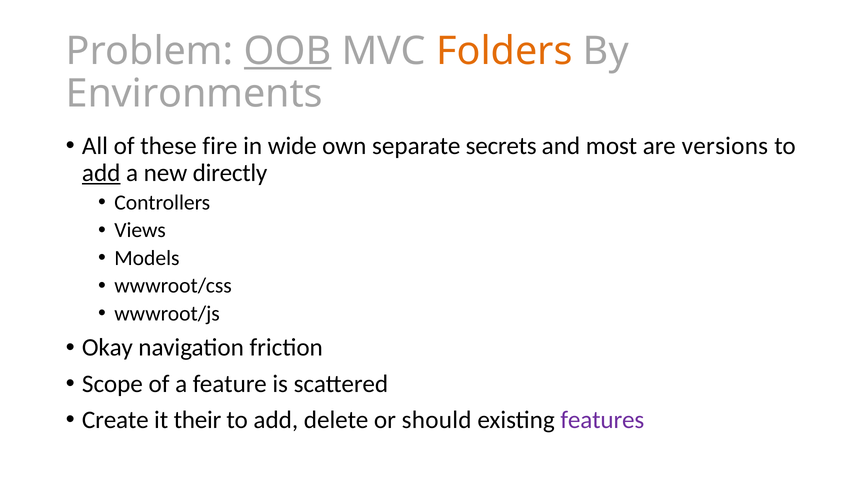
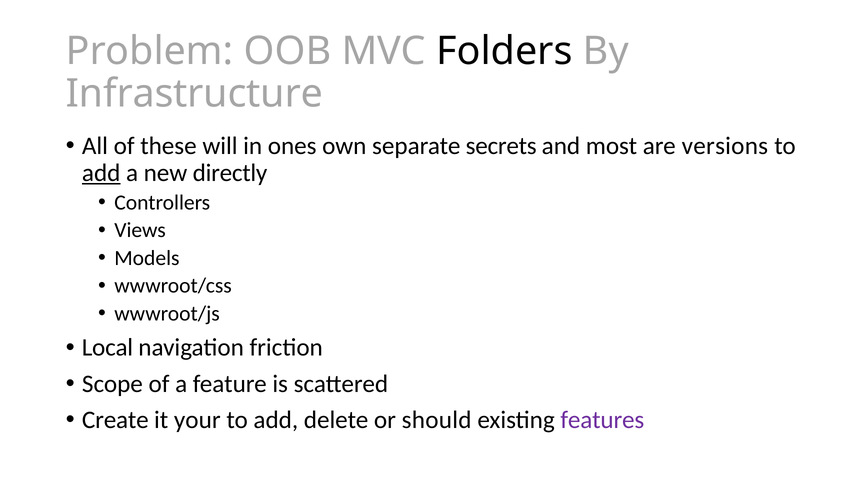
OOB underline: present -> none (288, 51)
Folders colour: orange -> black (504, 51)
Environments: Environments -> Infrastructure (194, 94)
fire: fire -> will (220, 146)
wide: wide -> ones (292, 146)
Okay: Okay -> Local (107, 348)
their: their -> your (197, 420)
